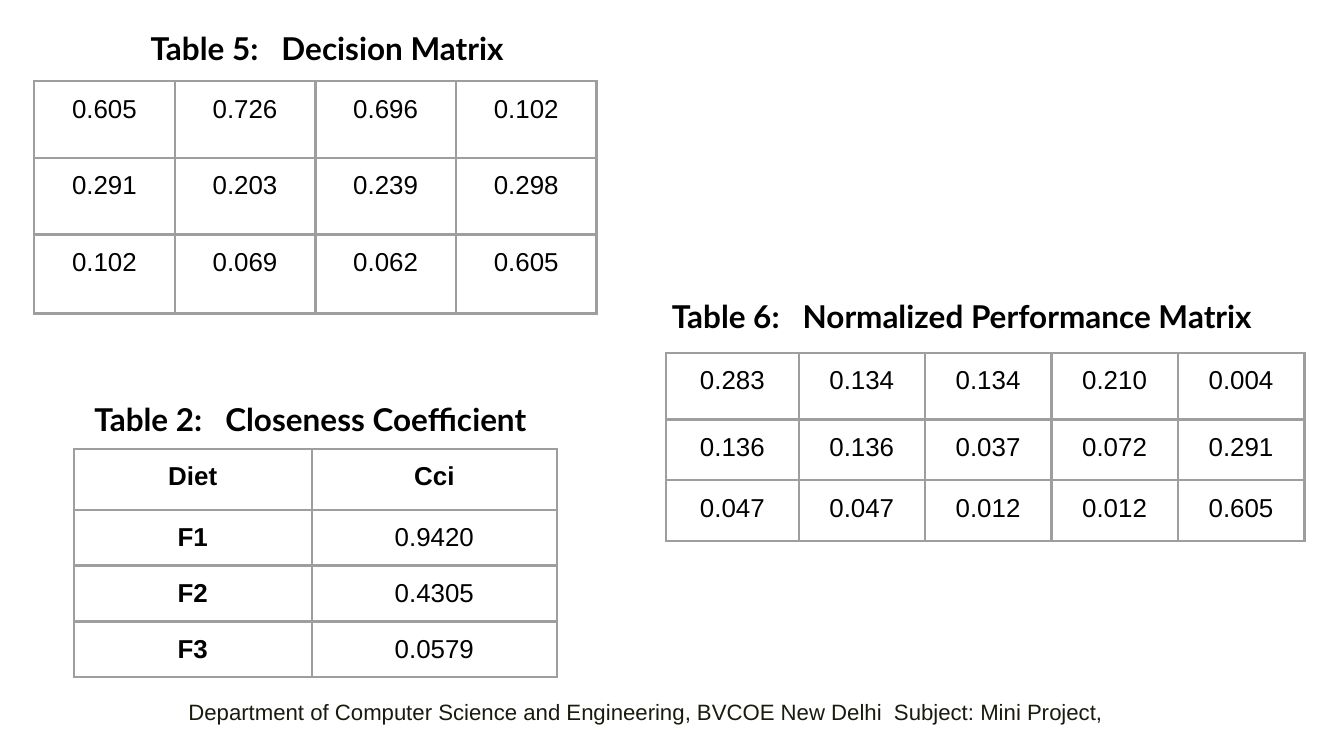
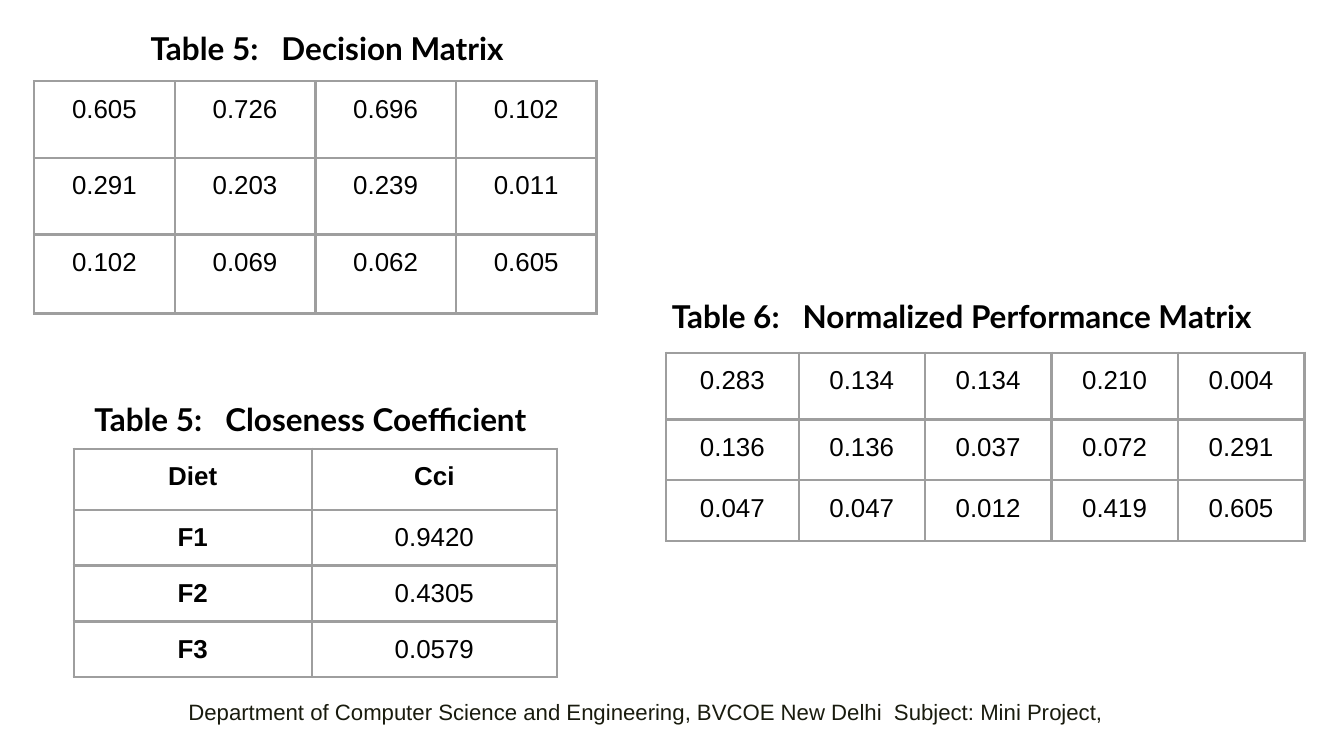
0.298: 0.298 -> 0.011 (526, 186)
2: 2 -> 5 (189, 421)
0.012 0.012: 0.012 -> 0.419 (1115, 509)
